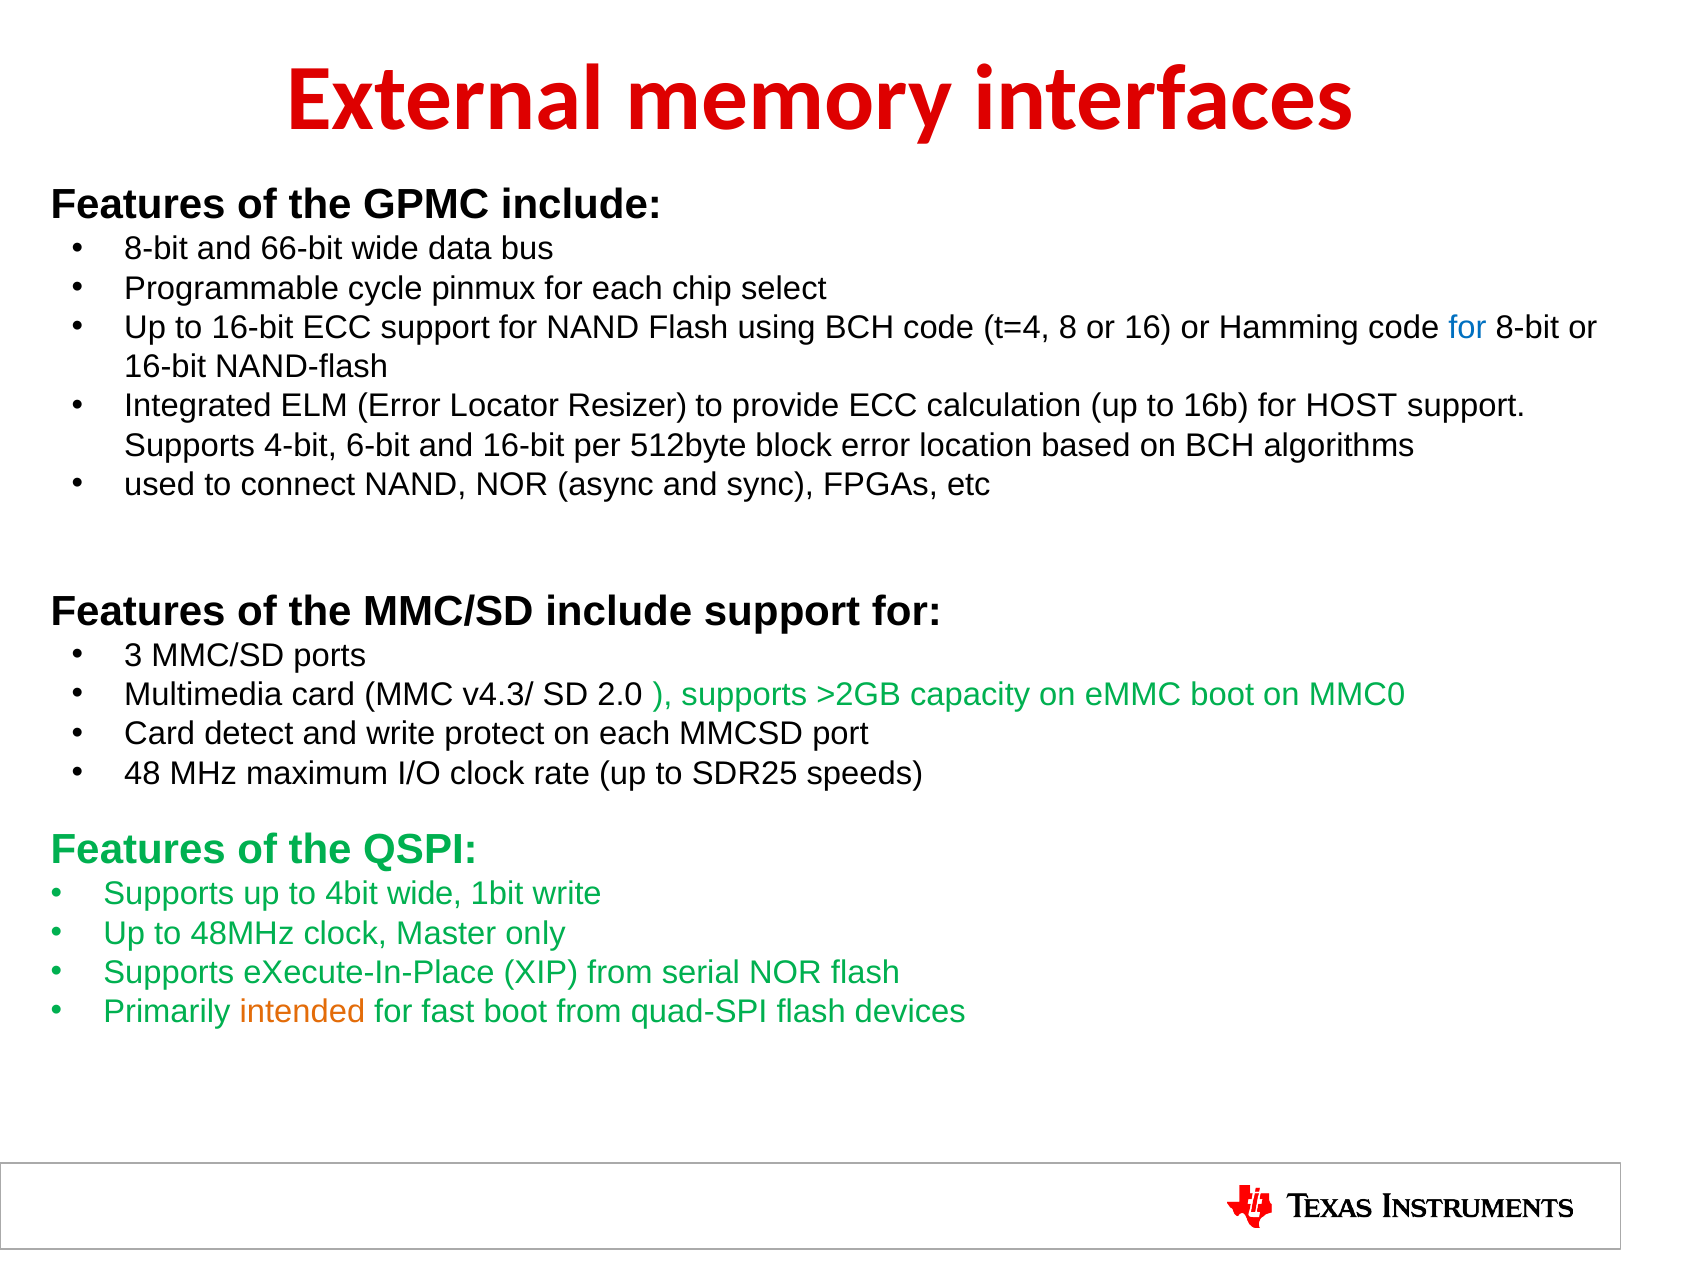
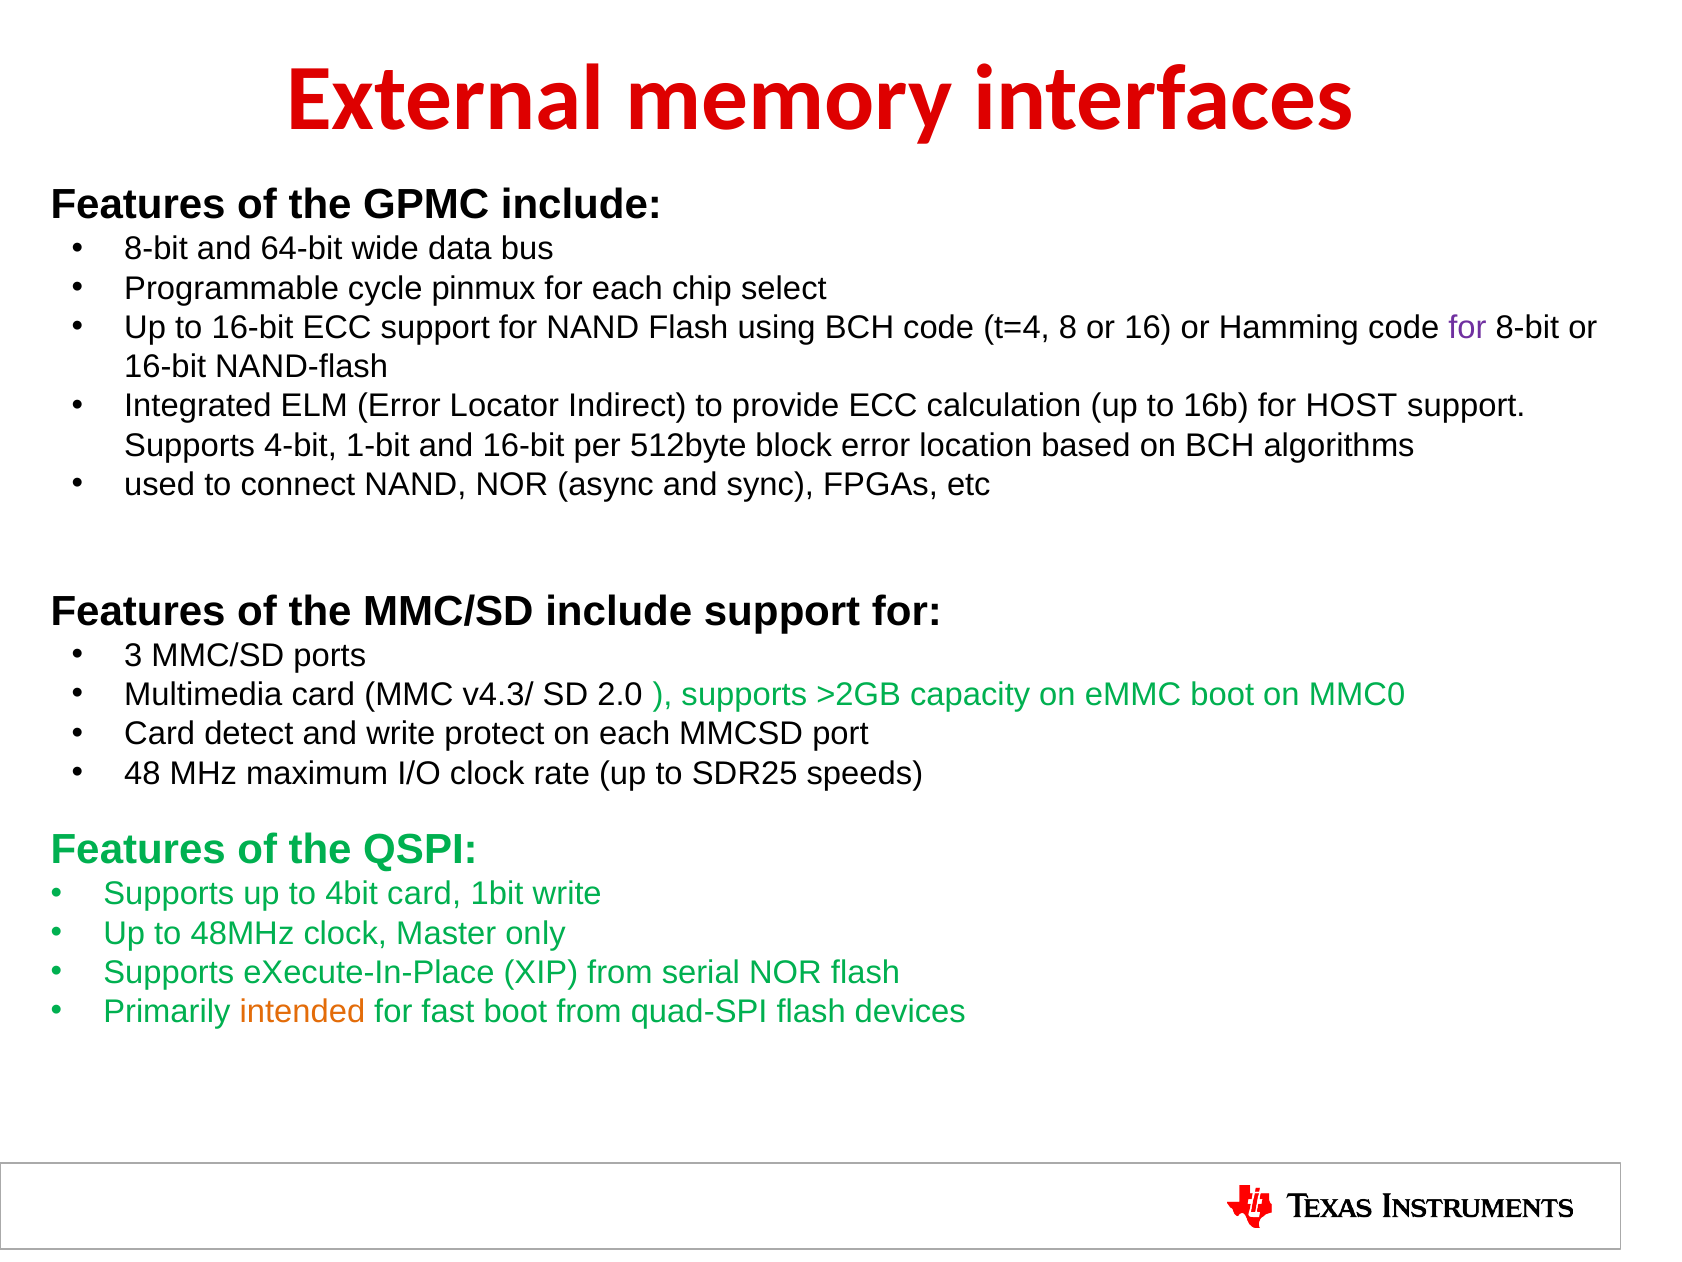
66-bit: 66-bit -> 64-bit (301, 249)
for colour: blue -> purple (1467, 327)
Resizer: Resizer -> Indirect (627, 406)
6-bit: 6-bit -> 1-bit (378, 445)
4bit wide: wide -> card (424, 894)
